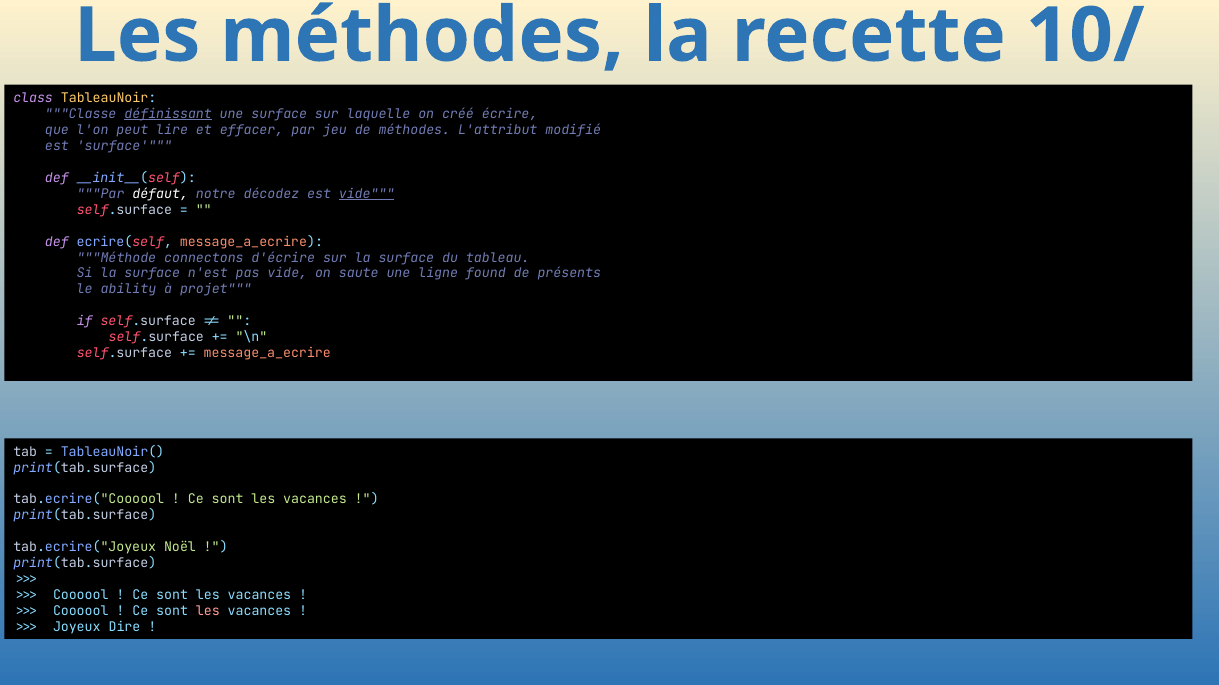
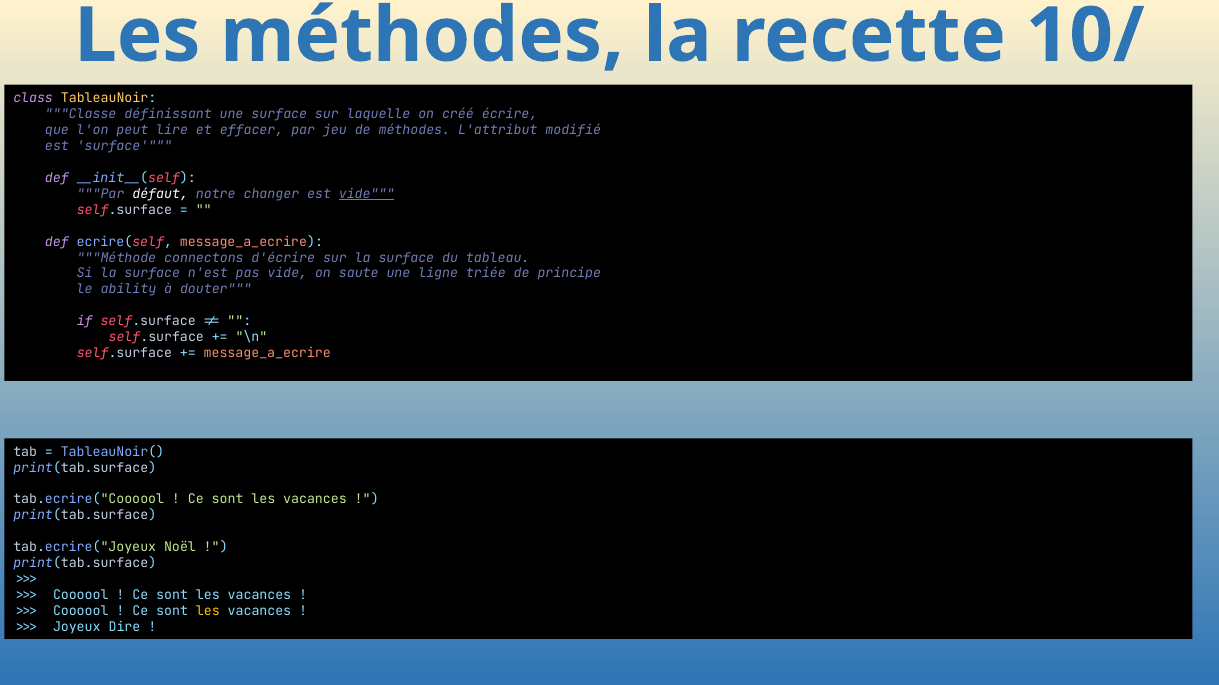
définissant underline: present -> none (168, 114)
décodez: décodez -> changer (271, 194)
found: found -> triée (486, 274)
présents: présents -> principe (569, 274)
projet: projet -> douter (216, 290)
les colour: pink -> yellow (208, 612)
